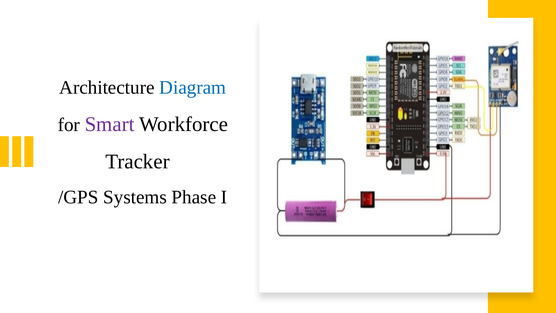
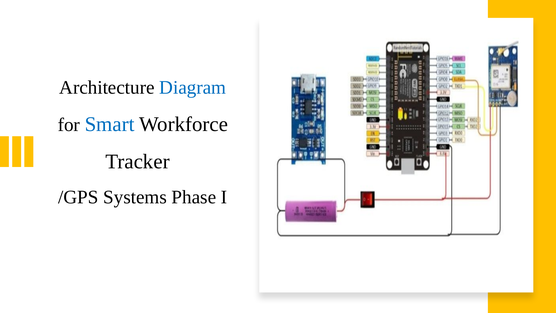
Smart colour: purple -> blue (110, 124)
